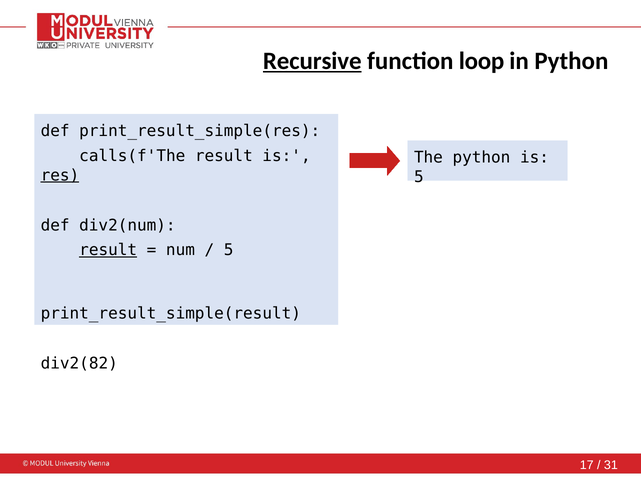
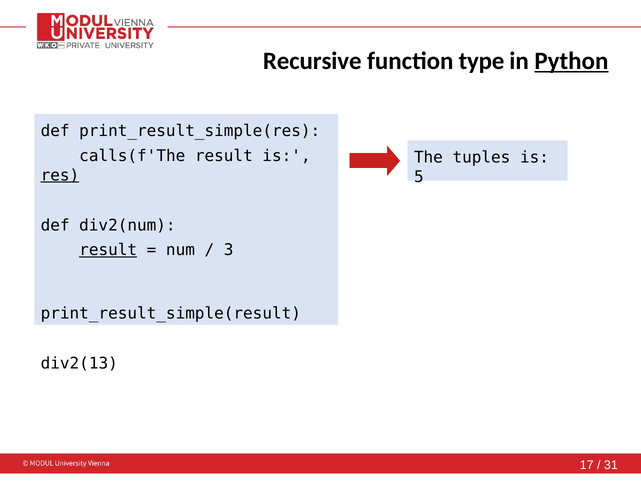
Recursive underline: present -> none (312, 61)
loop: loop -> type (482, 61)
Python underline: none -> present (571, 61)
The python: python -> tuples (481, 158)
5: 5 -> 3 (229, 250)
div2(82: div2(82 -> div2(13 (79, 363)
